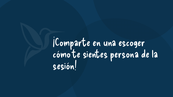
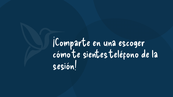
persona: persona -> teléfono (125, 54)
